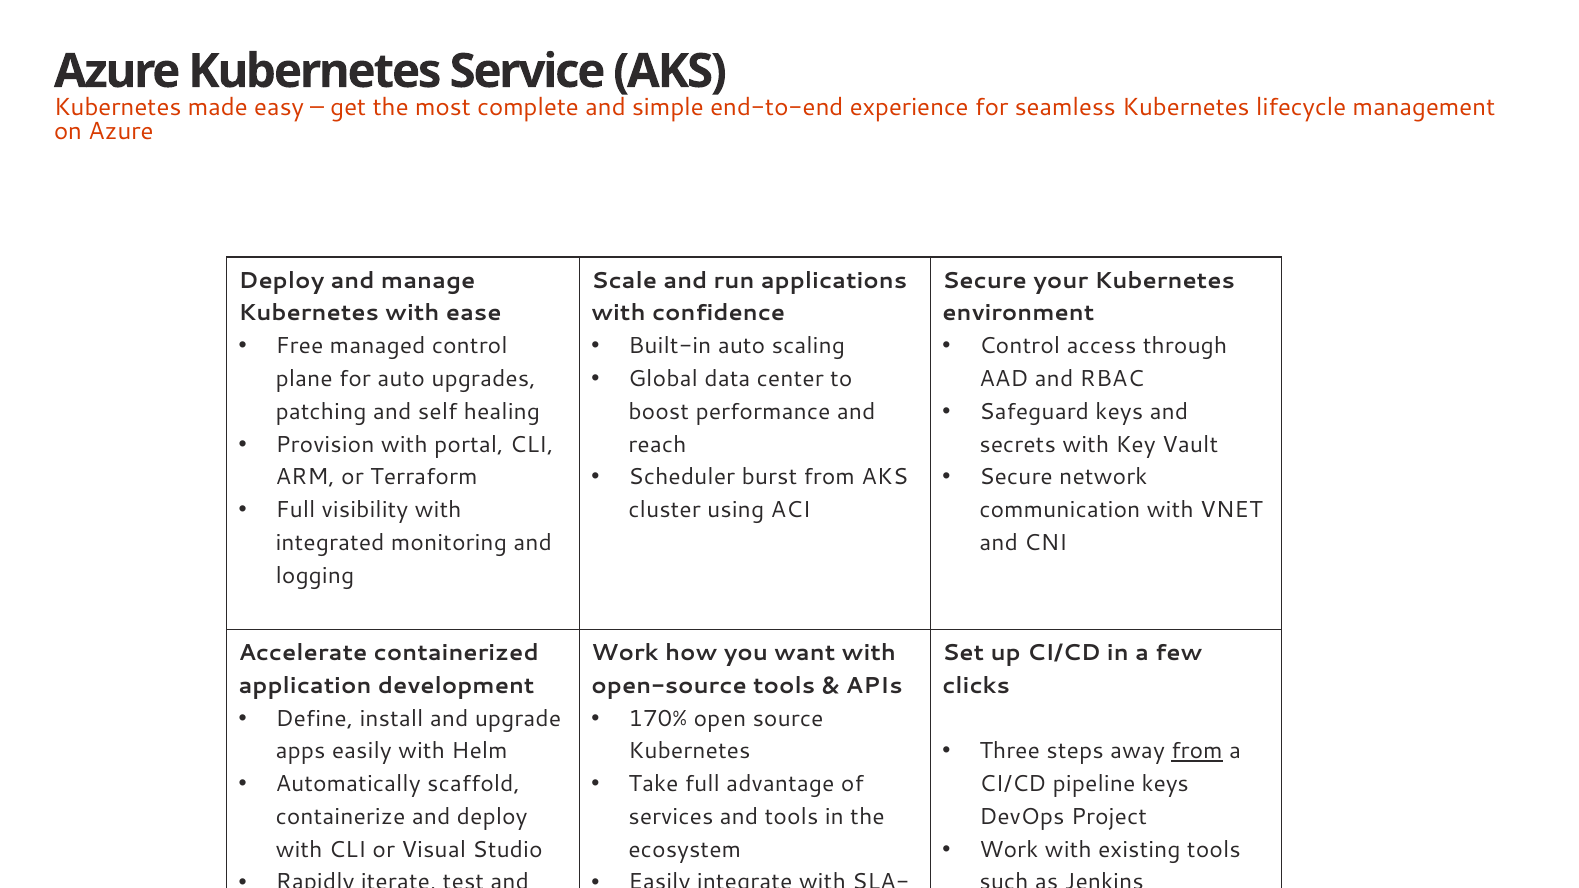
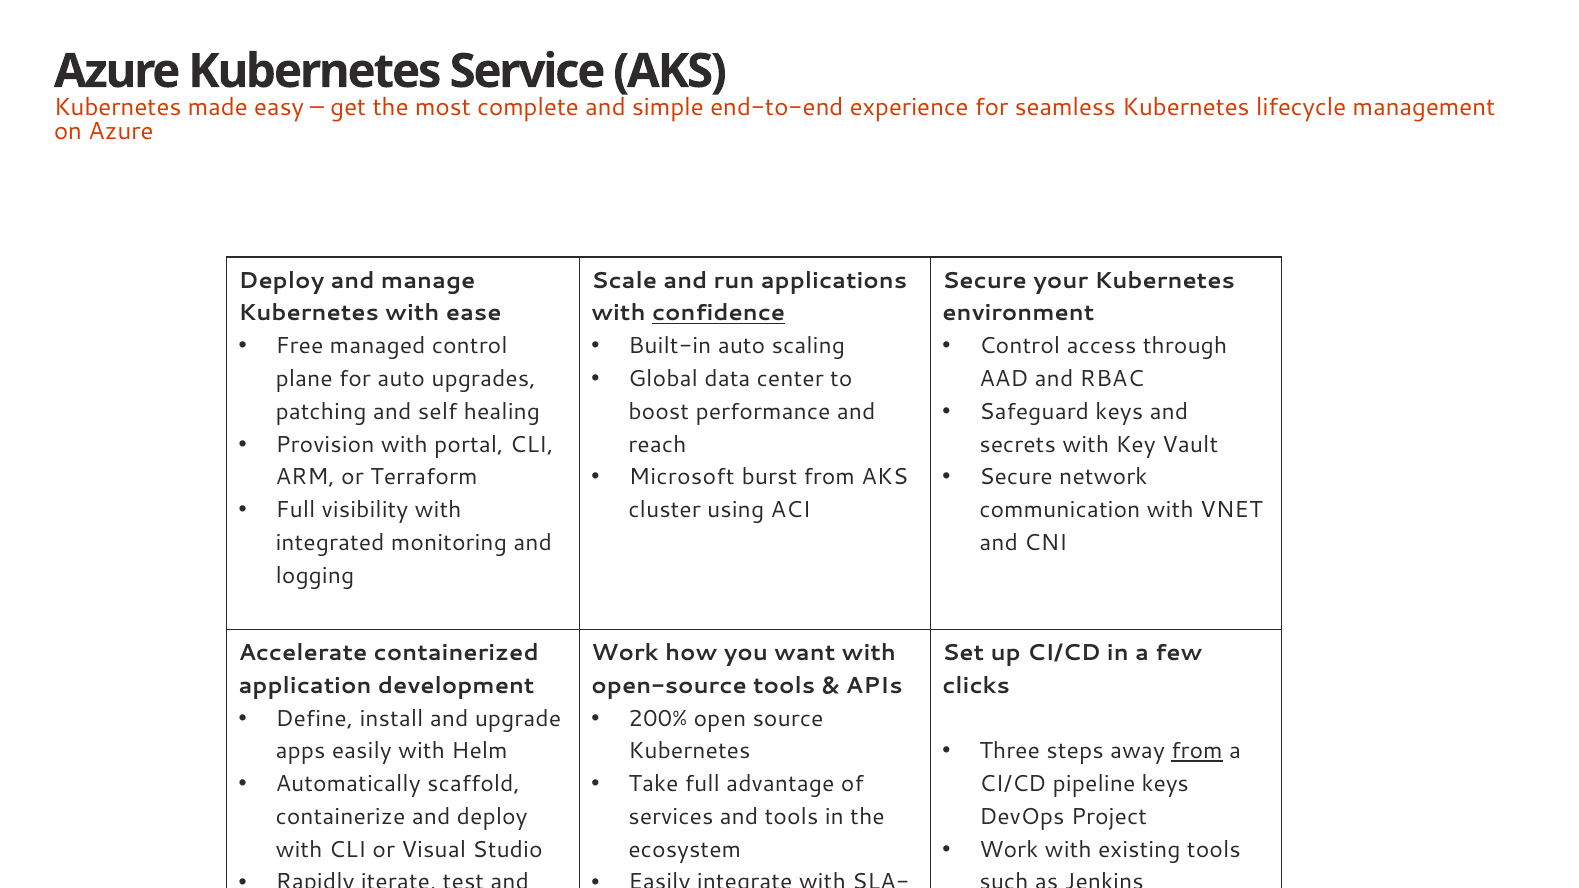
confidence underline: none -> present (719, 313)
Scheduler: Scheduler -> Microsoft (682, 477)
170%: 170% -> 200% (658, 719)
